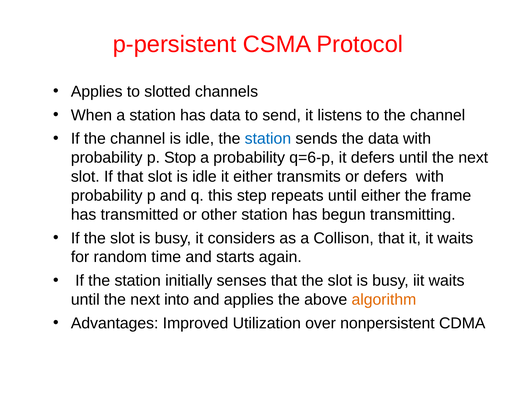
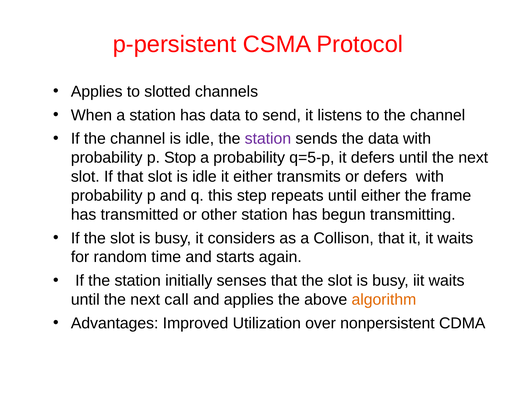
station colour: blue -> purple (268, 139)
q=6-p: q=6-p -> q=5-p (312, 158)
into: into -> call (177, 300)
